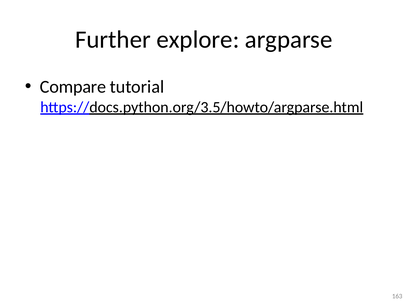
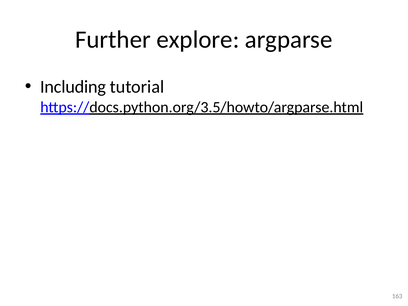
Compare: Compare -> Including (73, 87)
